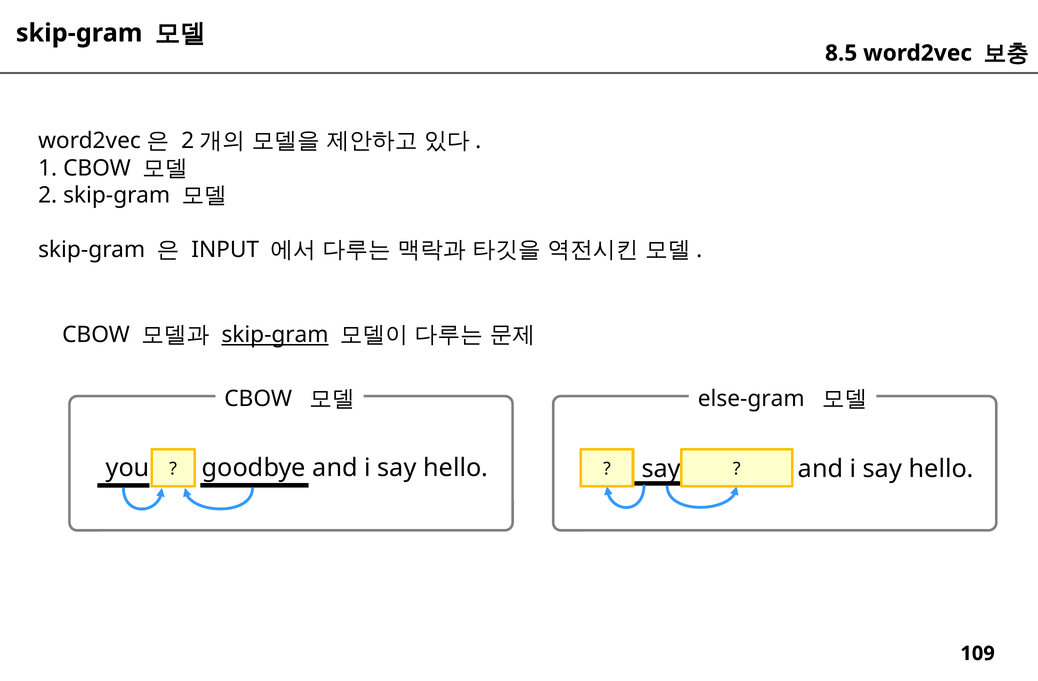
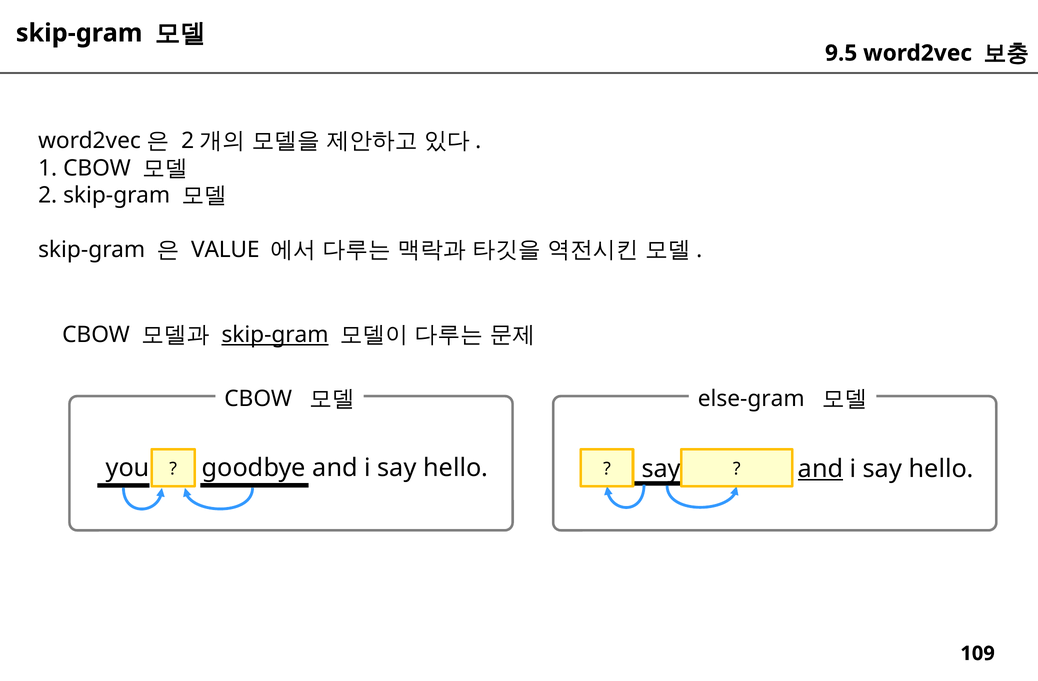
8.5: 8.5 -> 9.5 (841, 53)
INPUT: INPUT -> VALUE (225, 250)
and underline: none -> present (821, 469)
